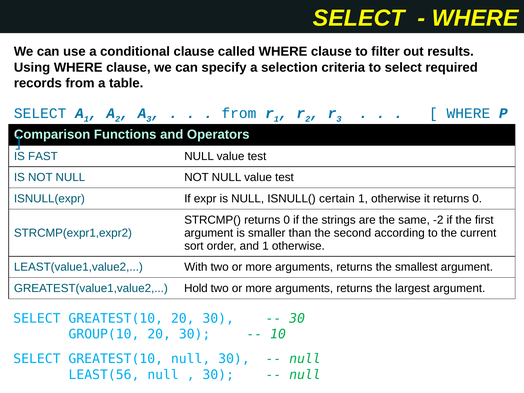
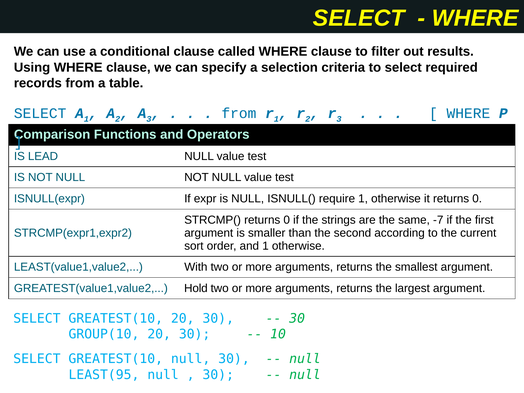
FAST: FAST -> LEAD (43, 156)
certain: certain -> require (337, 199)
-2: -2 -> -7 (438, 220)
LEAST(56: LEAST(56 -> LEAST(95 (104, 375)
